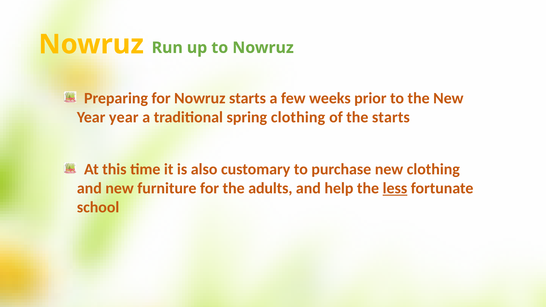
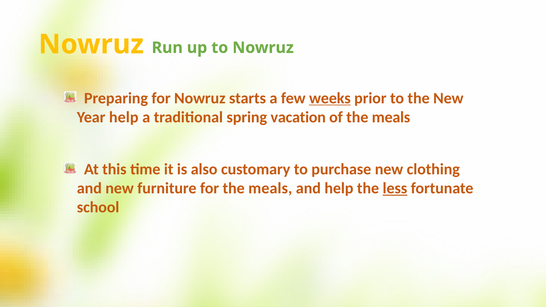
weeks underline: none -> present (330, 98)
Year year: year -> help (124, 117)
spring clothing: clothing -> vacation (298, 117)
of the starts: starts -> meals (391, 117)
for the adults: adults -> meals (270, 188)
